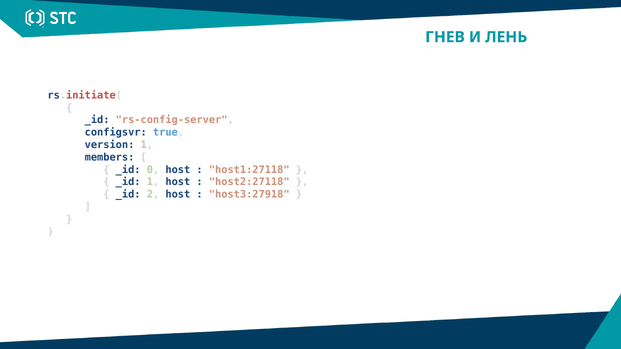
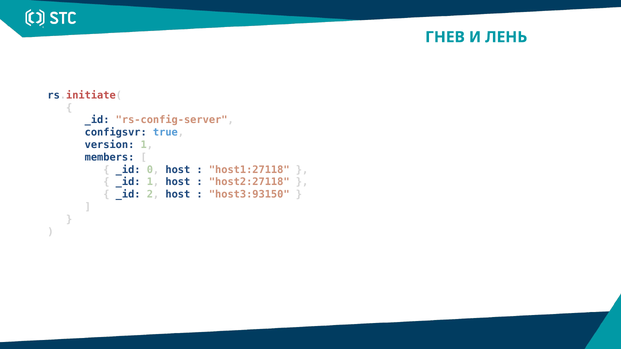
host3:27918: host3:27918 -> host3:93150 (249, 195)
